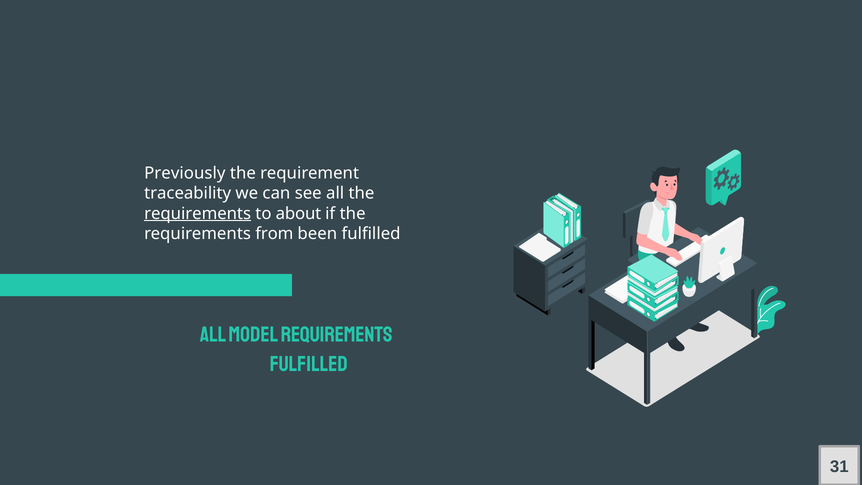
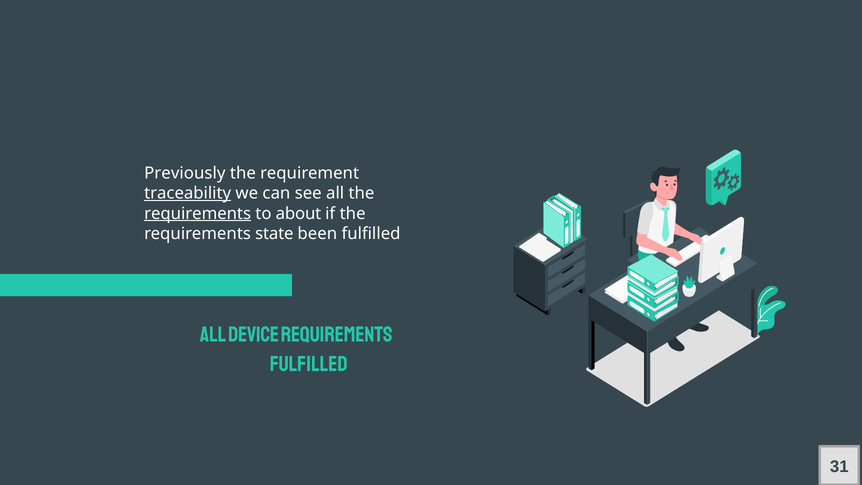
traceability underline: none -> present (188, 193)
from: from -> state (274, 234)
model: model -> device (254, 334)
